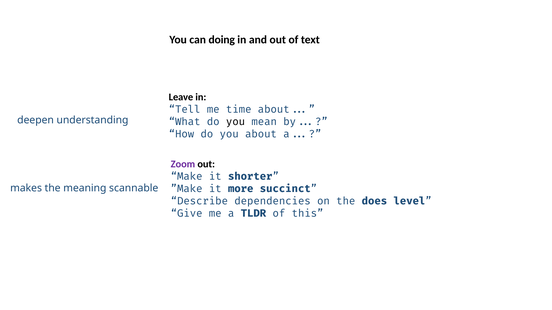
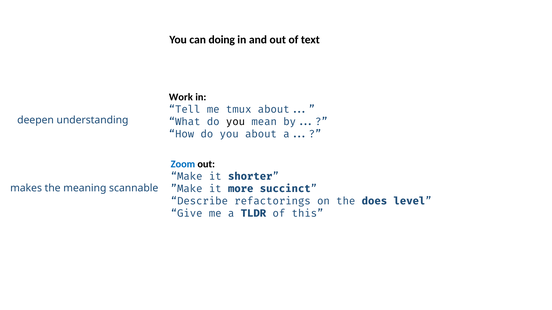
Leave: Leave -> Work (181, 97)
time: time -> tmux (239, 110)
Zoom colour: purple -> blue (183, 164)
dependencies: dependencies -> refactorings (273, 201)
